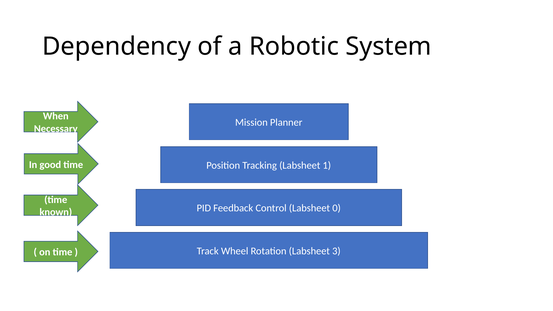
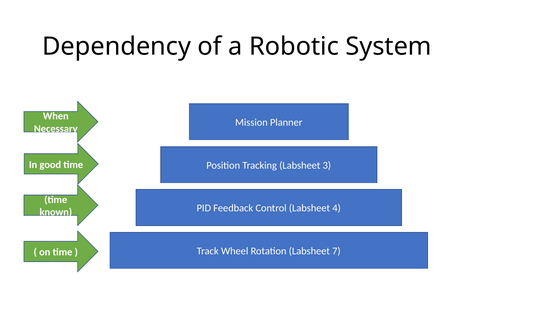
1: 1 -> 3 (327, 165)
0: 0 -> 4 (337, 208)
3: 3 -> 7 (336, 251)
